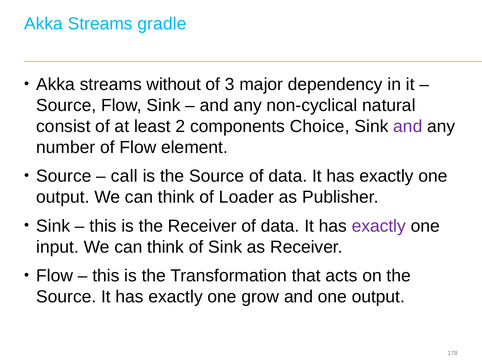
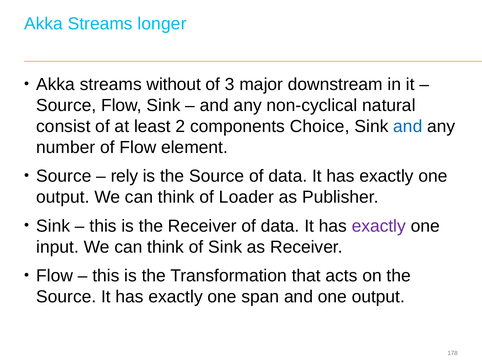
gradle: gradle -> longer (162, 24)
dependency: dependency -> downstream (335, 84)
and colour: purple -> blue (408, 126)
call: call -> rely (124, 176)
grow: grow -> span (260, 296)
